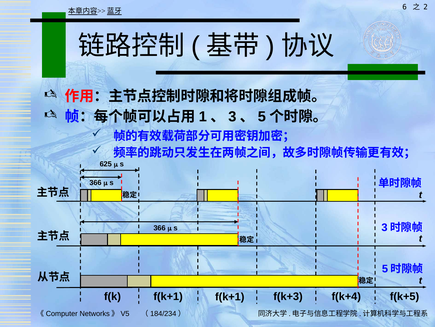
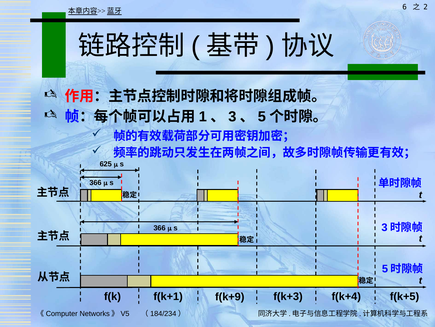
f(k+1 f(k+1: f(k+1 -> f(k+9 (230, 296)
